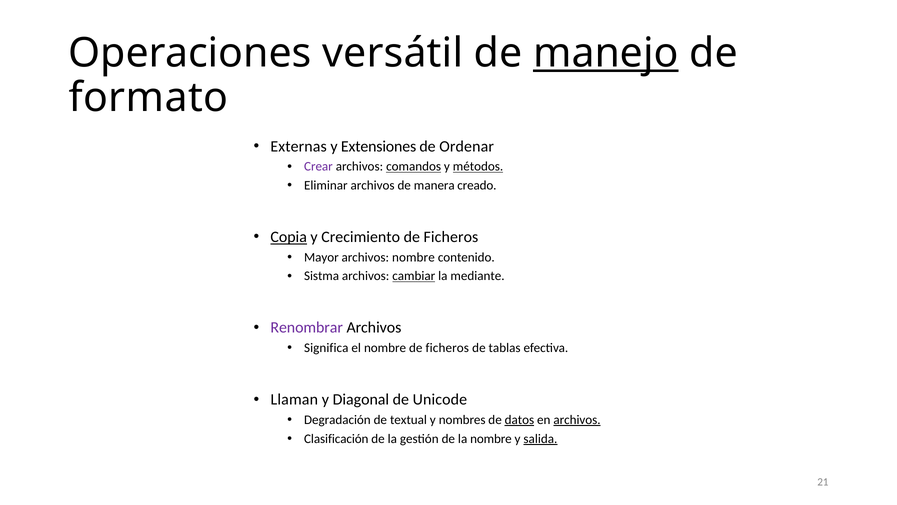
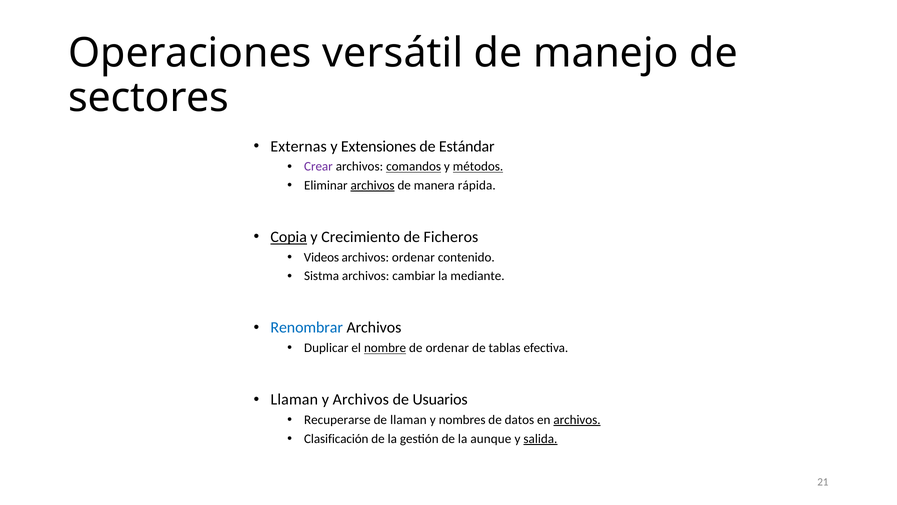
manejo underline: present -> none (606, 53)
formato: formato -> sectores (149, 98)
Ordenar: Ordenar -> Estándar (467, 146)
archivos underline: none -> present (373, 185)
creado: creado -> rápida (477, 185)
Mayor: Mayor -> Videos (321, 257)
archivos nombre: nombre -> ordenar (413, 257)
cambiar underline: present -> none (414, 276)
Renombrar colour: purple -> blue (307, 327)
Significa: Significa -> Duplicar (326, 348)
nombre underline: none -> present (385, 348)
ficheros: ficheros -> ordenar (447, 348)
y Diagonal: Diagonal -> Archivos (361, 399)
Unicode: Unicode -> Usuarios (440, 399)
Degradación: Degradación -> Recuperarse (337, 420)
de textual: textual -> llaman (408, 420)
datos underline: present -> none (519, 420)
la nombre: nombre -> aunque (491, 438)
